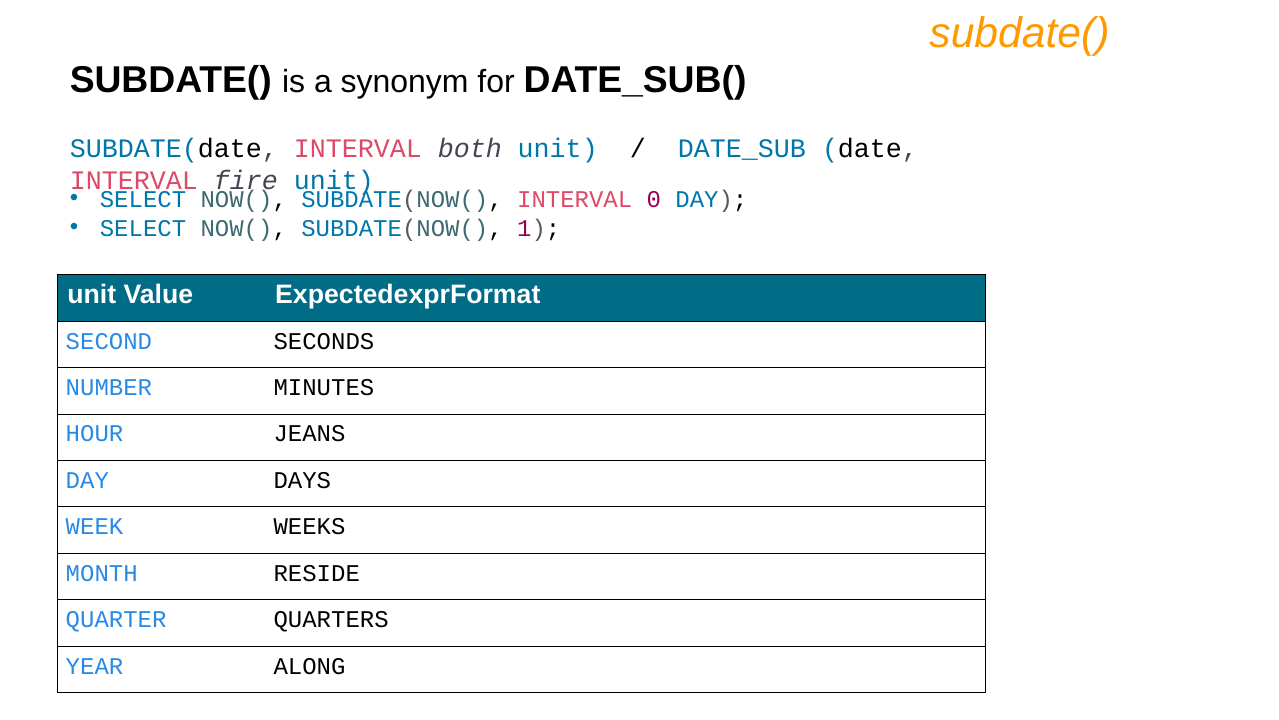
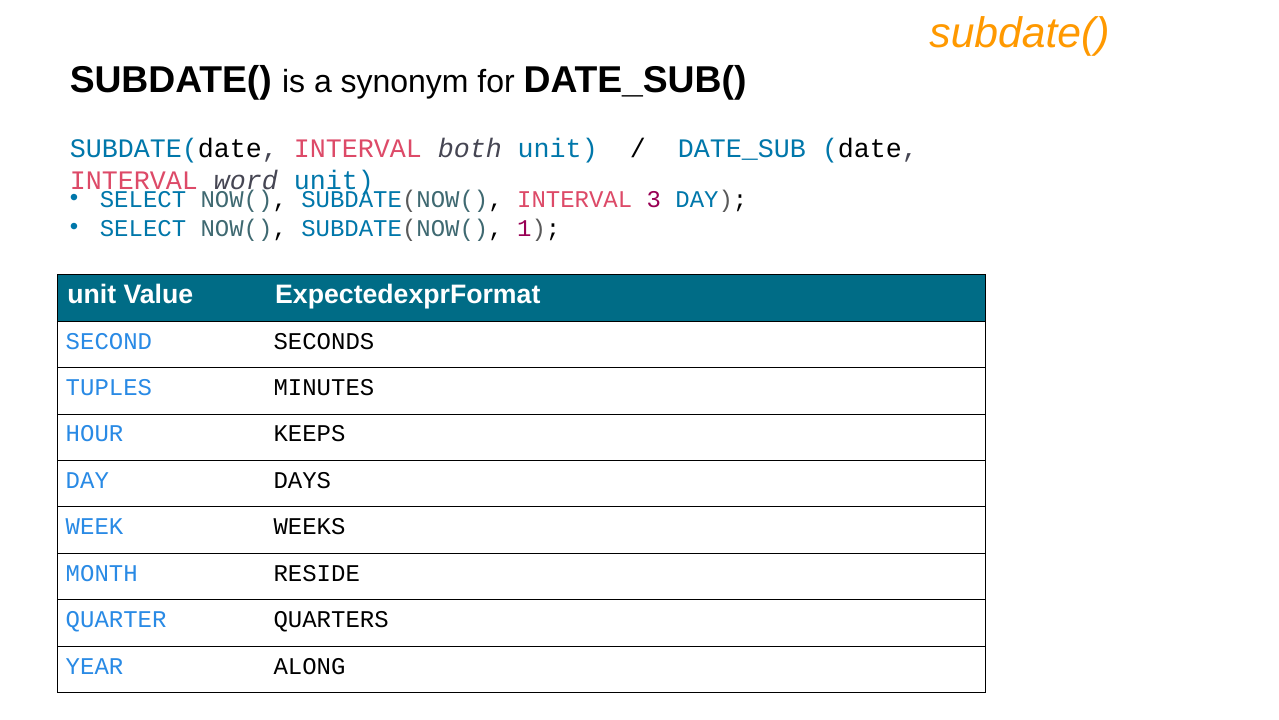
fire: fire -> word (246, 180)
0: 0 -> 3 (654, 199)
NUMBER: NUMBER -> TUPLES (109, 387)
JEANS: JEANS -> KEEPS (310, 434)
